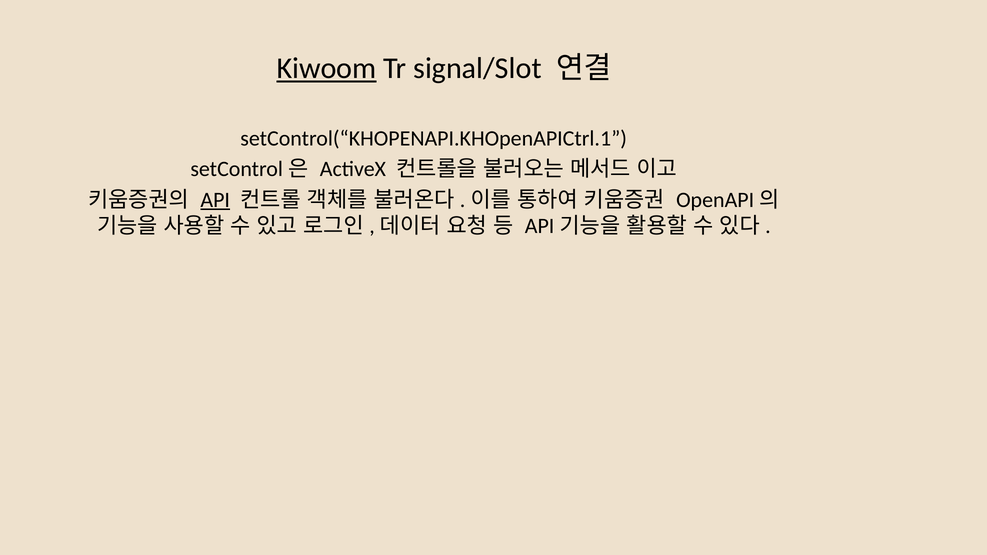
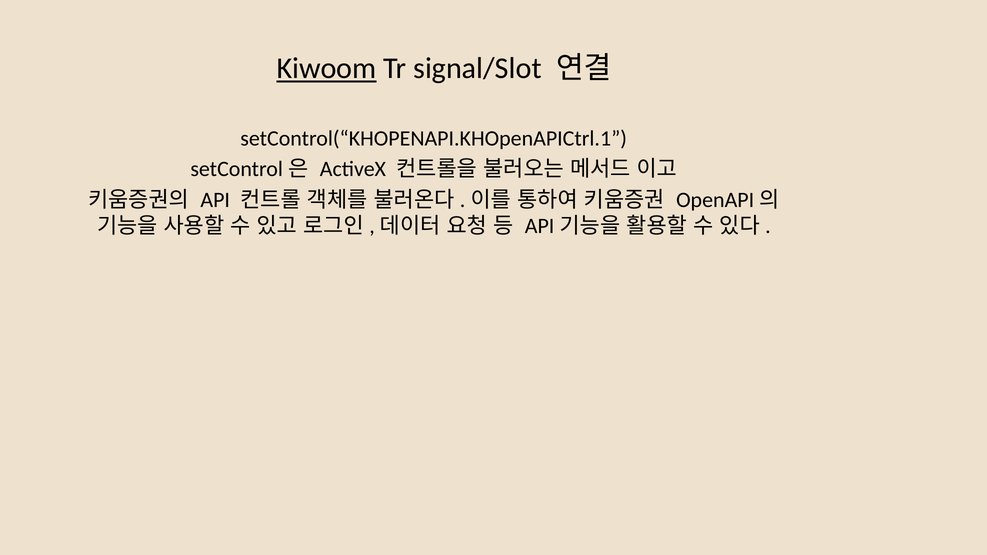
API underline: present -> none (215, 200)
